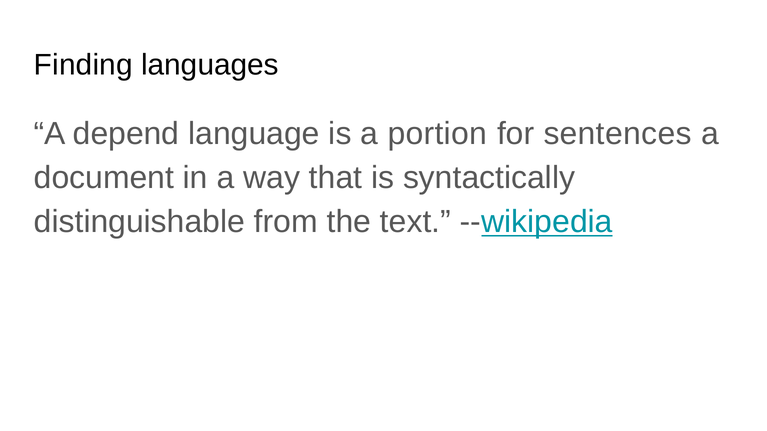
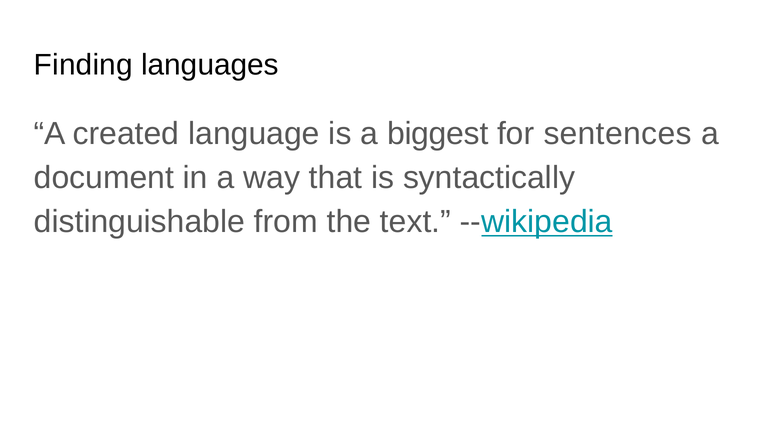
depend: depend -> created (126, 134)
portion: portion -> biggest (438, 134)
